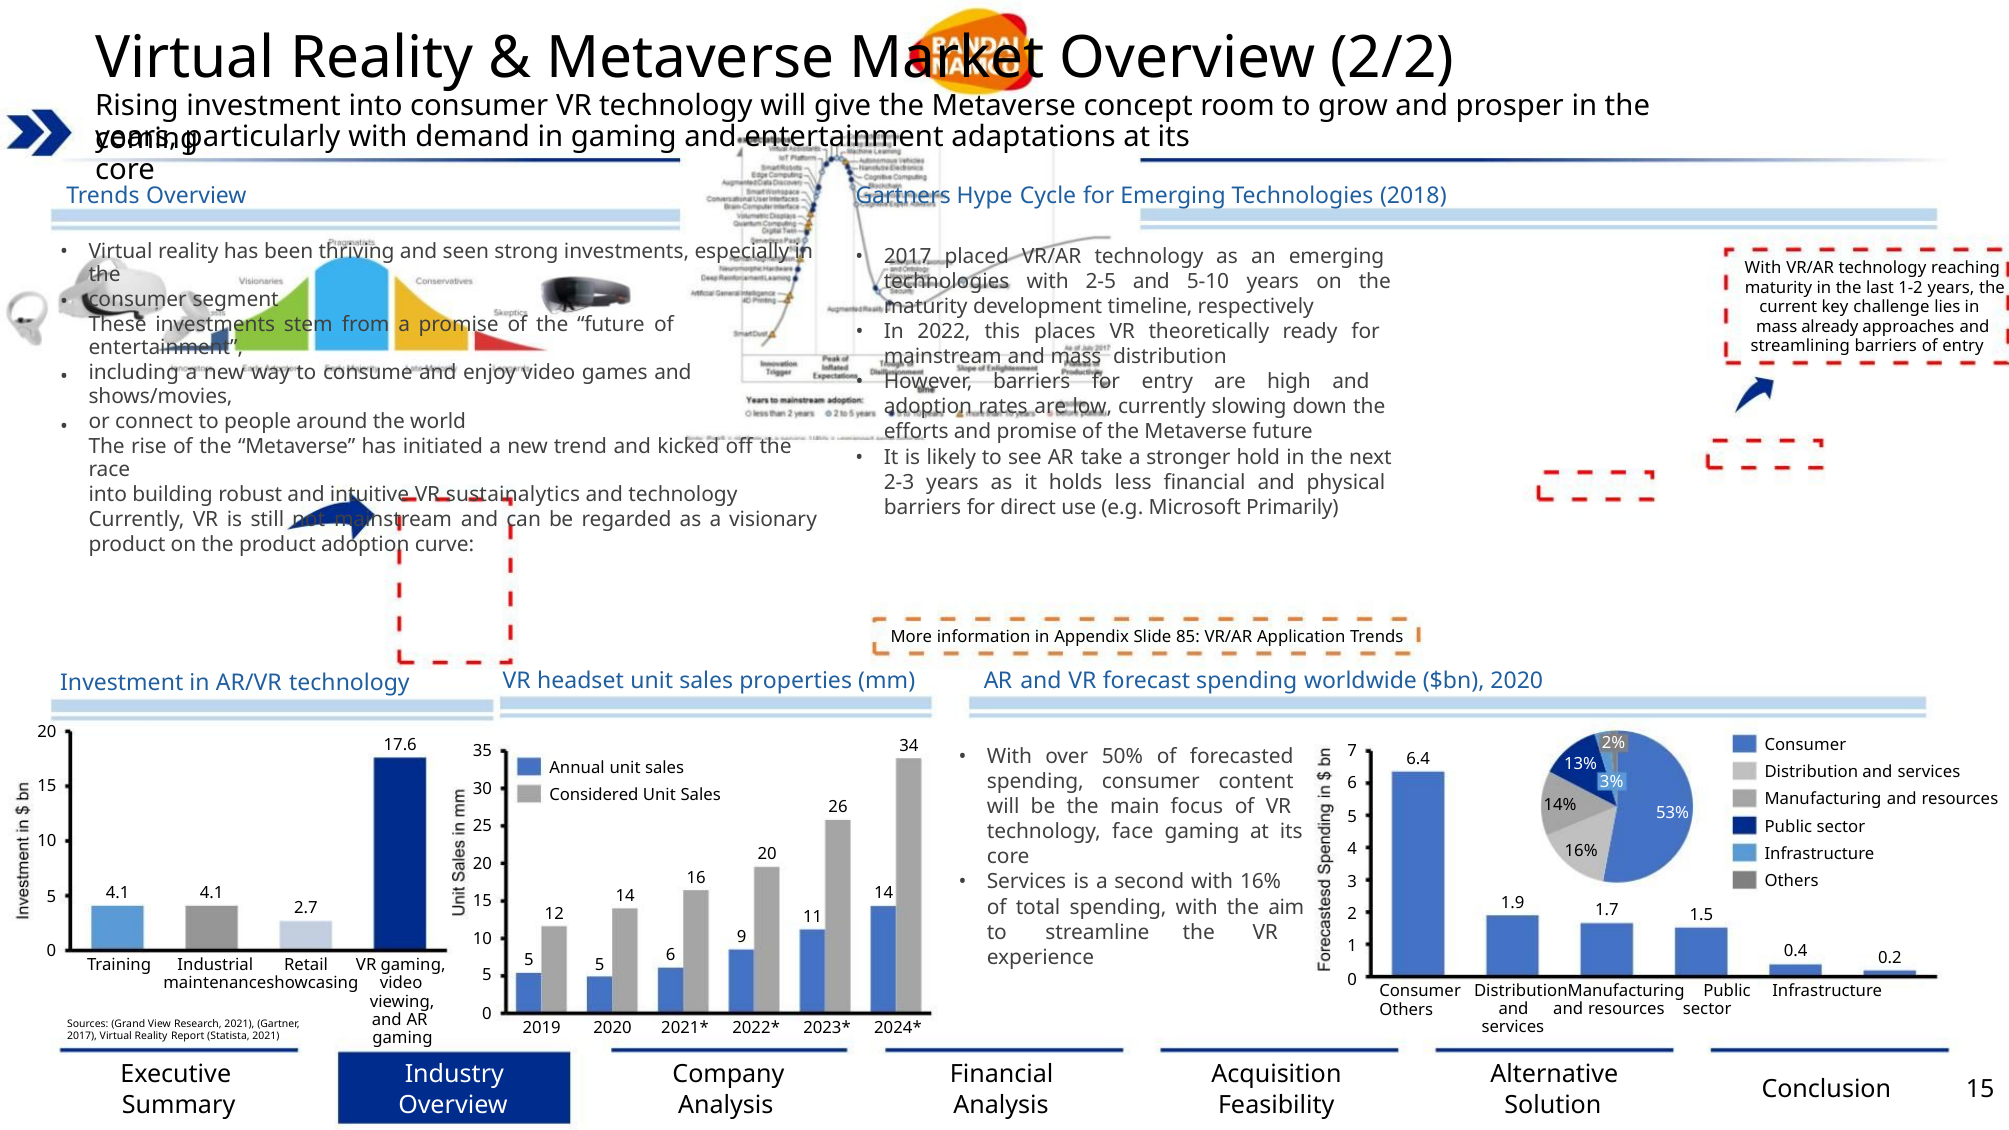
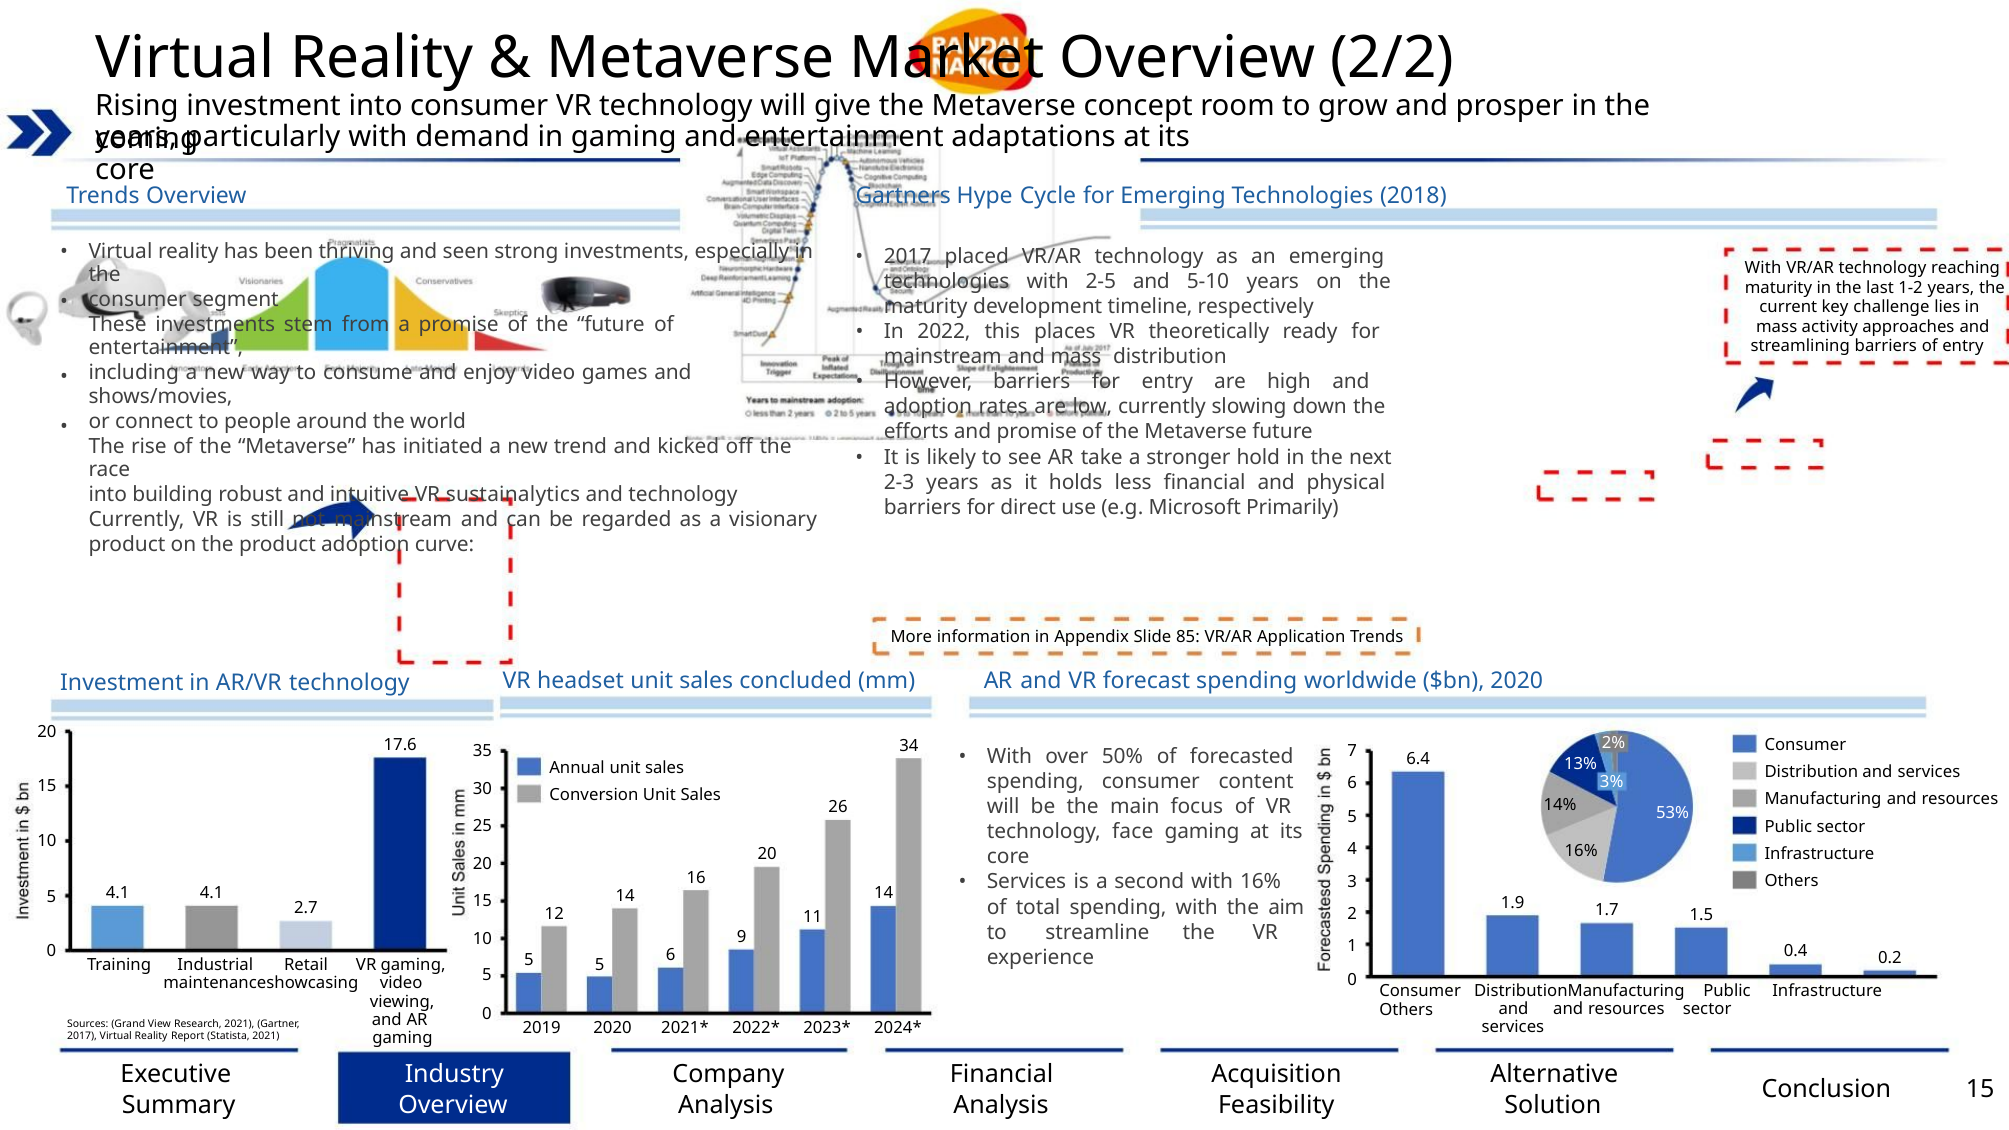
already: already -> activity (1830, 327)
properties: properties -> concluded (796, 681)
Considered: Considered -> Conversion (594, 795)
